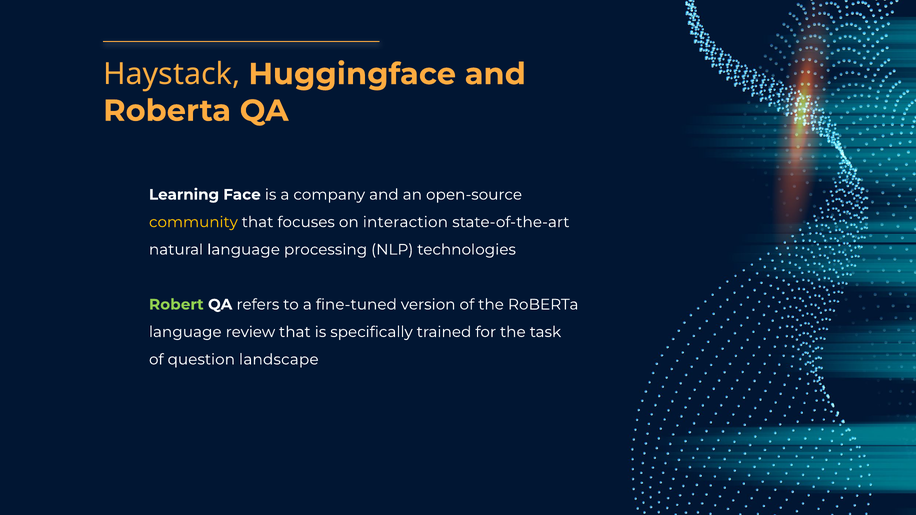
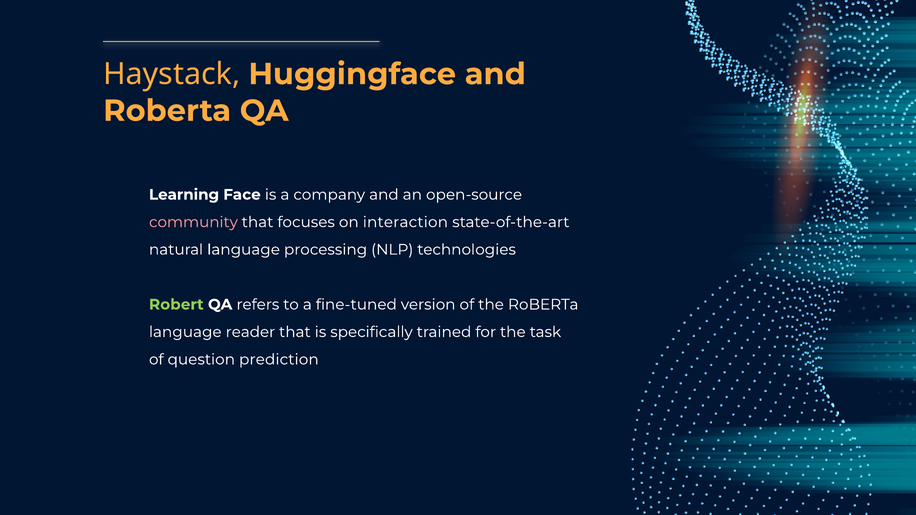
community colour: yellow -> pink (193, 222)
review: review -> reader (250, 332)
landscape: landscape -> prediction (279, 360)
